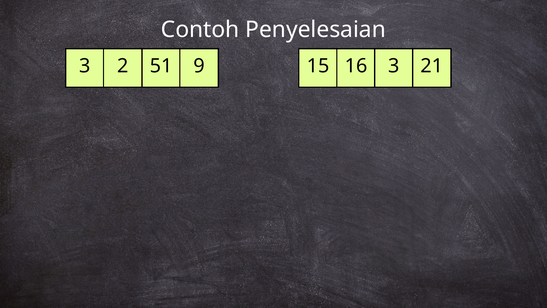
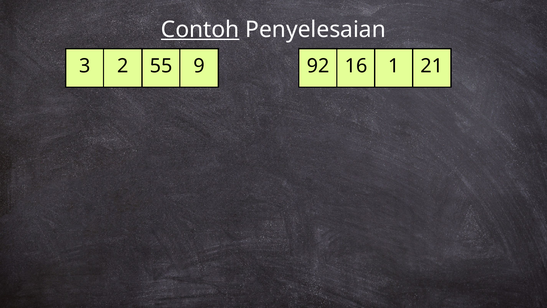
Contoh underline: none -> present (200, 30)
51: 51 -> 55 (161, 66)
15: 15 -> 92 (318, 66)
16 3: 3 -> 1 (394, 66)
